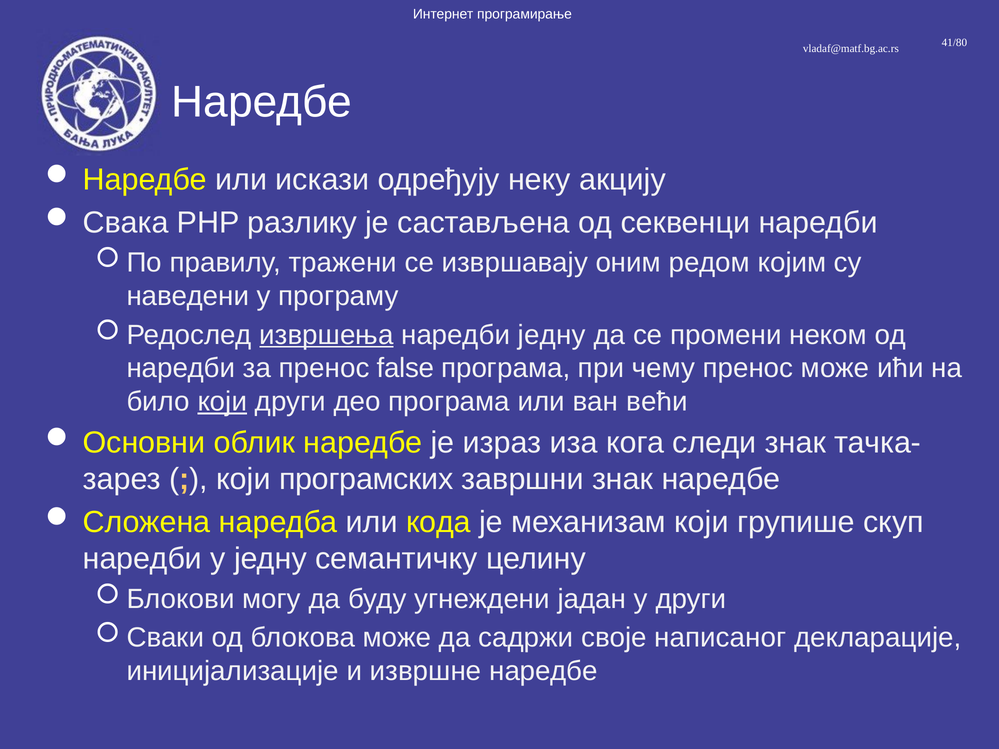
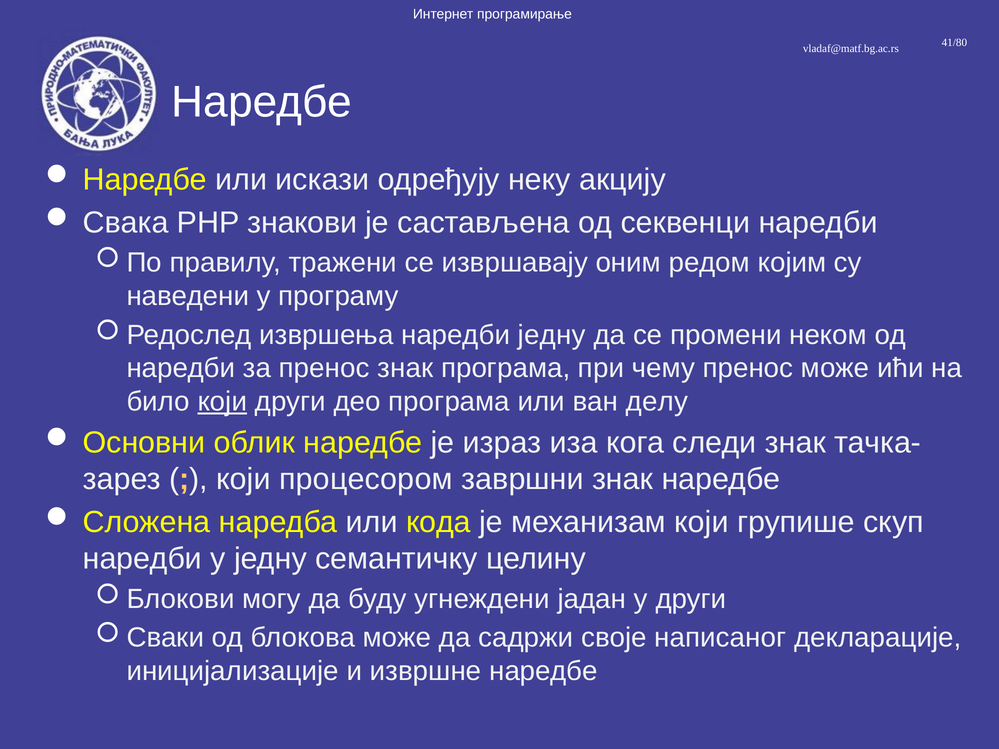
разлику: разлику -> знакови (302, 223)
извршења underline: present -> none (326, 335)
пренос false: false -> знак (405, 368)
већи: већи -> делу (657, 402)
програмских: програмских -> процесором (366, 480)
